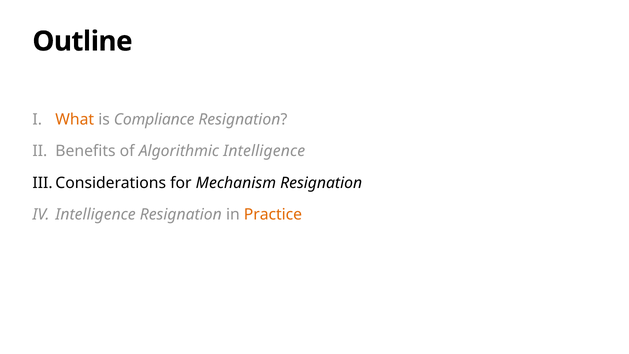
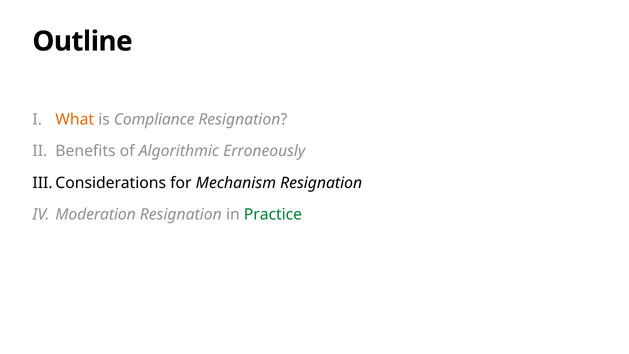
Algorithmic Intelligence: Intelligence -> Erroneously (264, 151)
Intelligence: Intelligence -> Moderation (96, 214)
Practice colour: orange -> green (273, 214)
